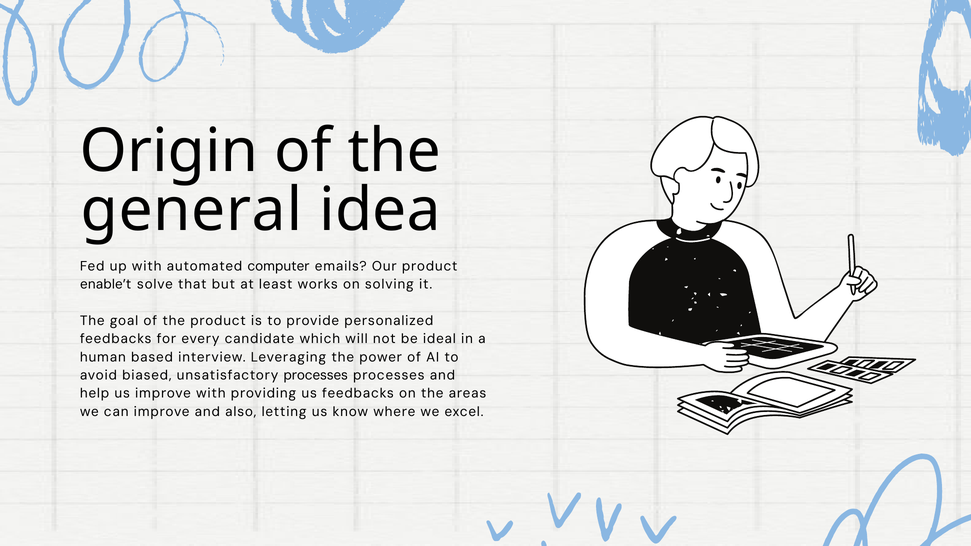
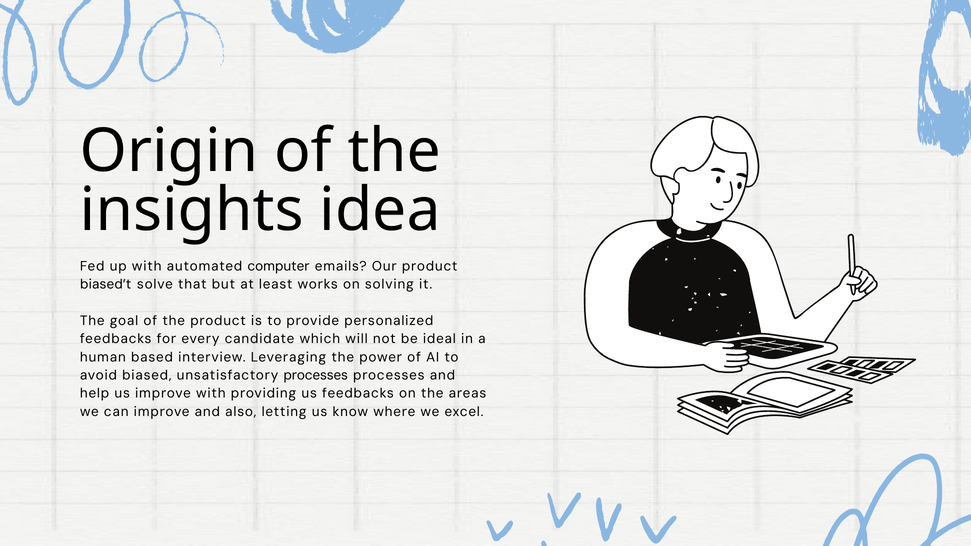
general: general -> insights (192, 210)
enable’t: enable’t -> biased’t (106, 284)
